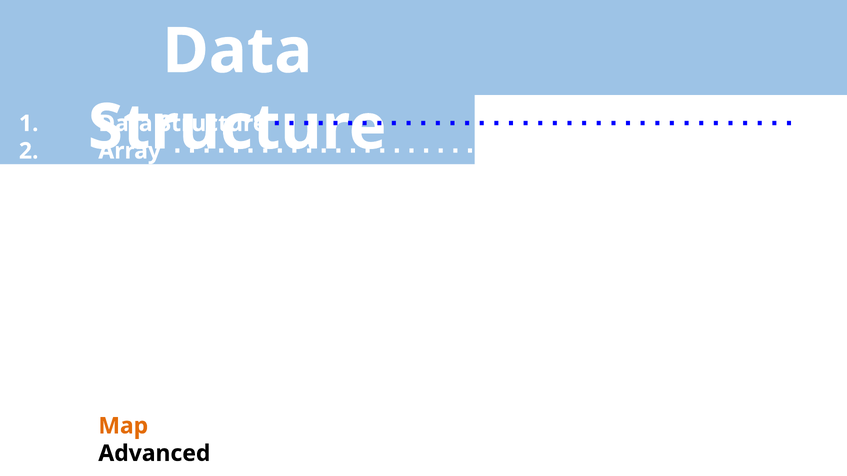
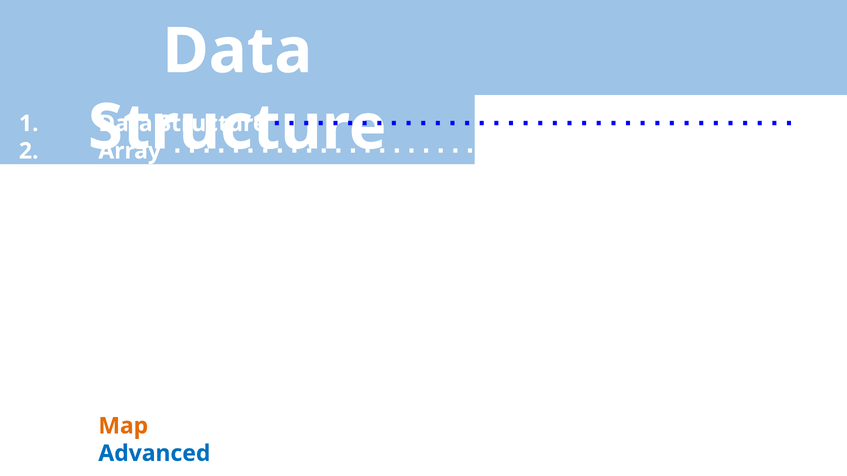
Advanced colour: black -> blue (154, 454)
